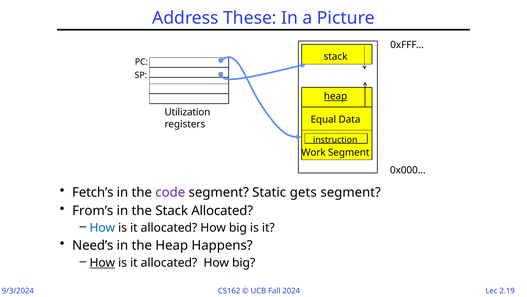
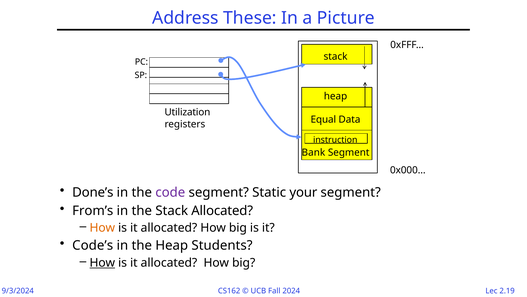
heap underline: present -> none (336, 96)
Work: Work -> Bank (313, 152)
Fetch’s: Fetch’s -> Done’s (93, 192)
gets: gets -> your (303, 192)
How colour: blue -> orange (102, 228)
Need’s: Need’s -> Code’s (93, 245)
Happens: Happens -> Students (222, 245)
